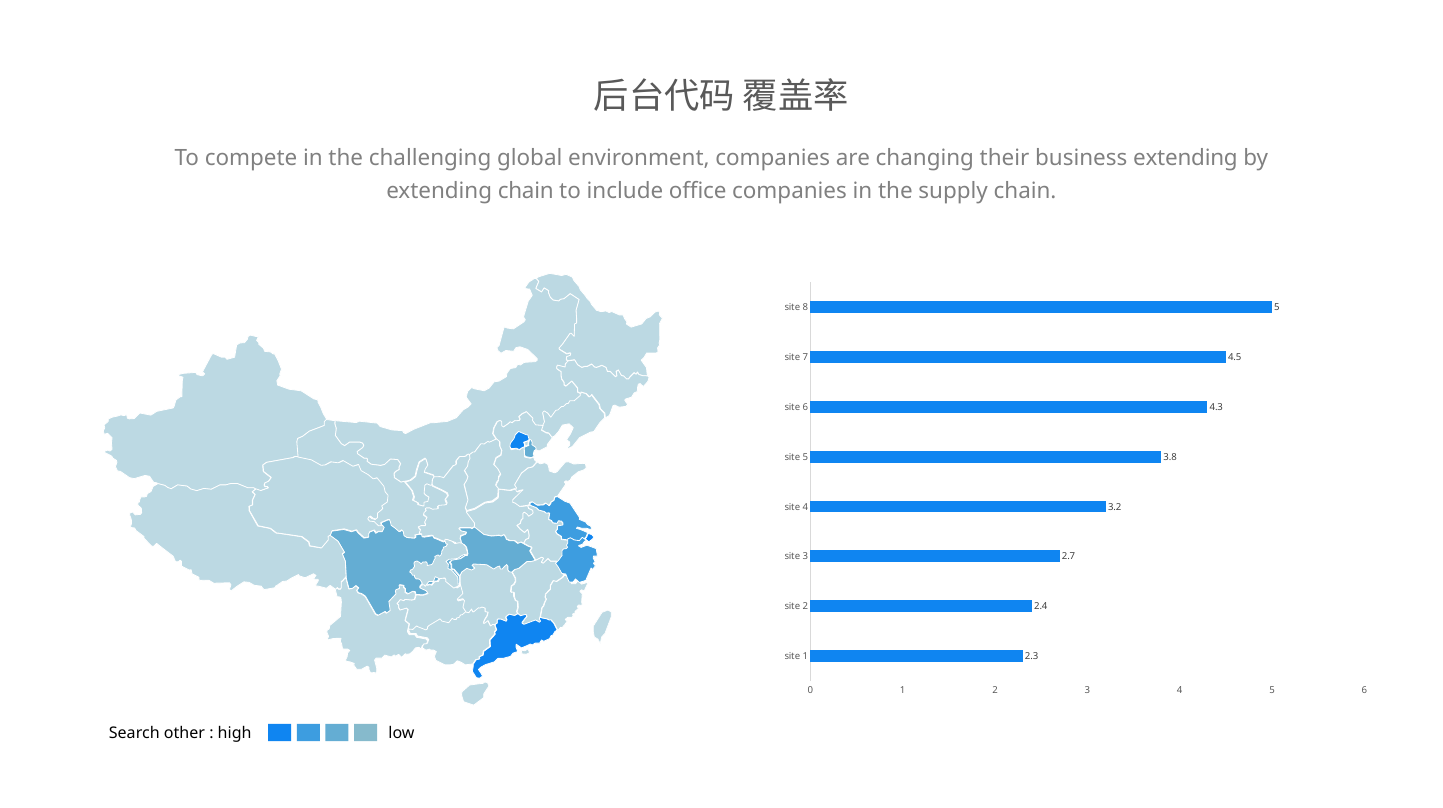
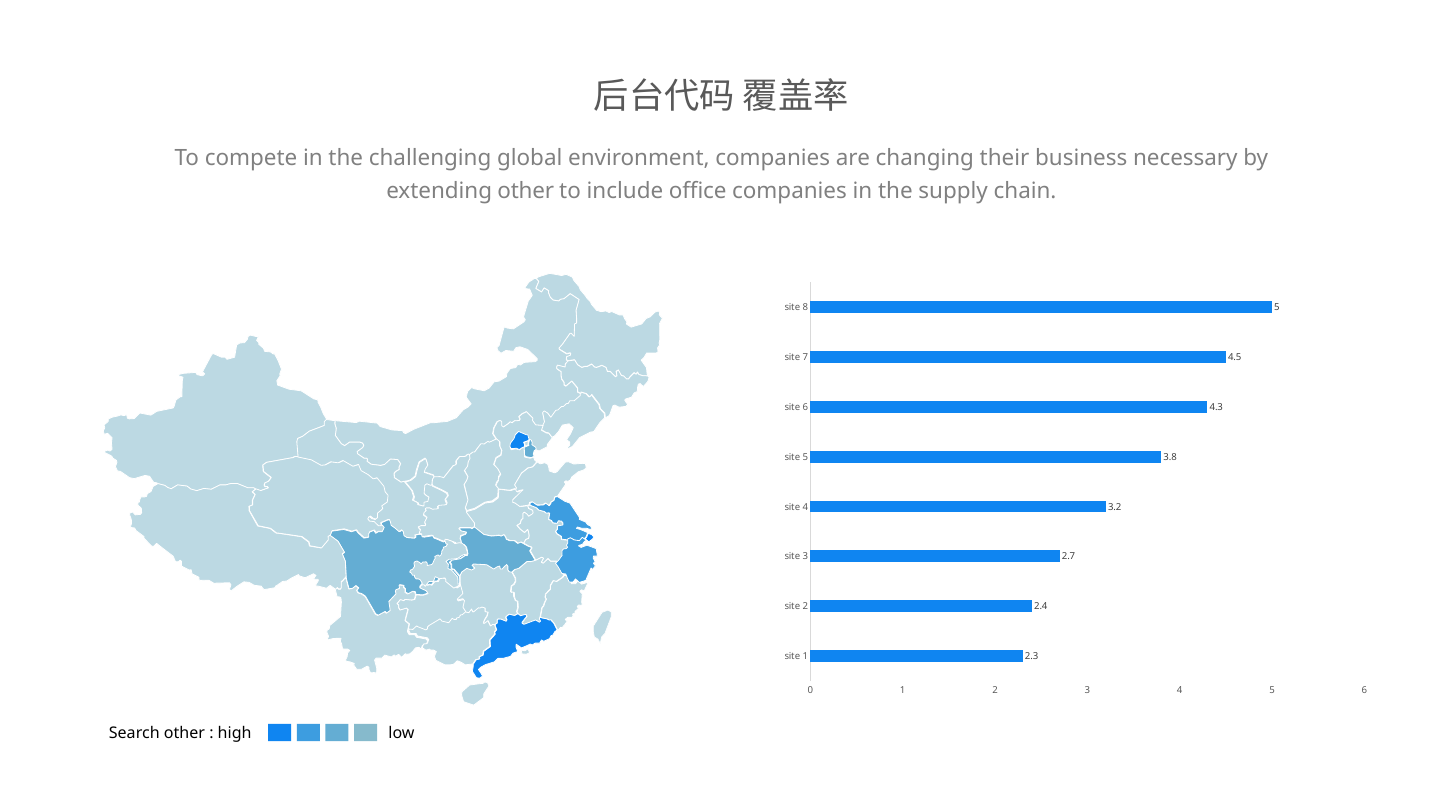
business extending: extending -> necessary (1185, 158)
extending chain: chain -> other (526, 191)
